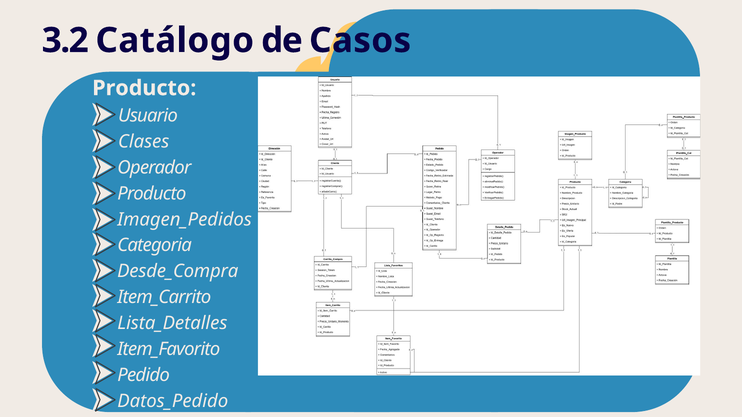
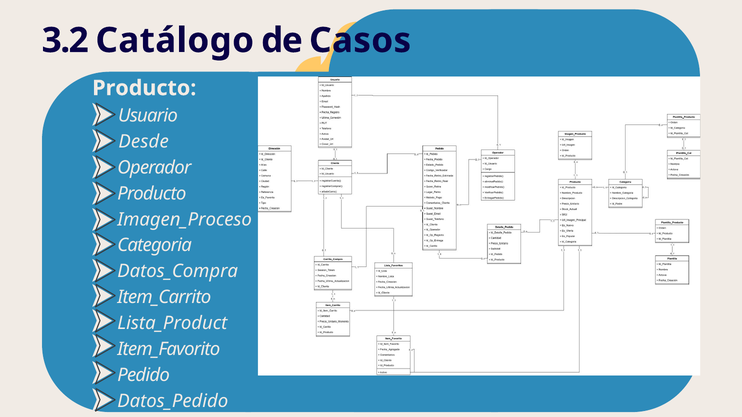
Clases: Clases -> Desde (144, 142)
Imagen_Pedidos: Imagen_Pedidos -> Imagen_Proceso (185, 220)
Desde_Compra: Desde_Compra -> Datos_Compra (178, 272)
Lista_Detalles: Lista_Detalles -> Lista_Product (172, 324)
